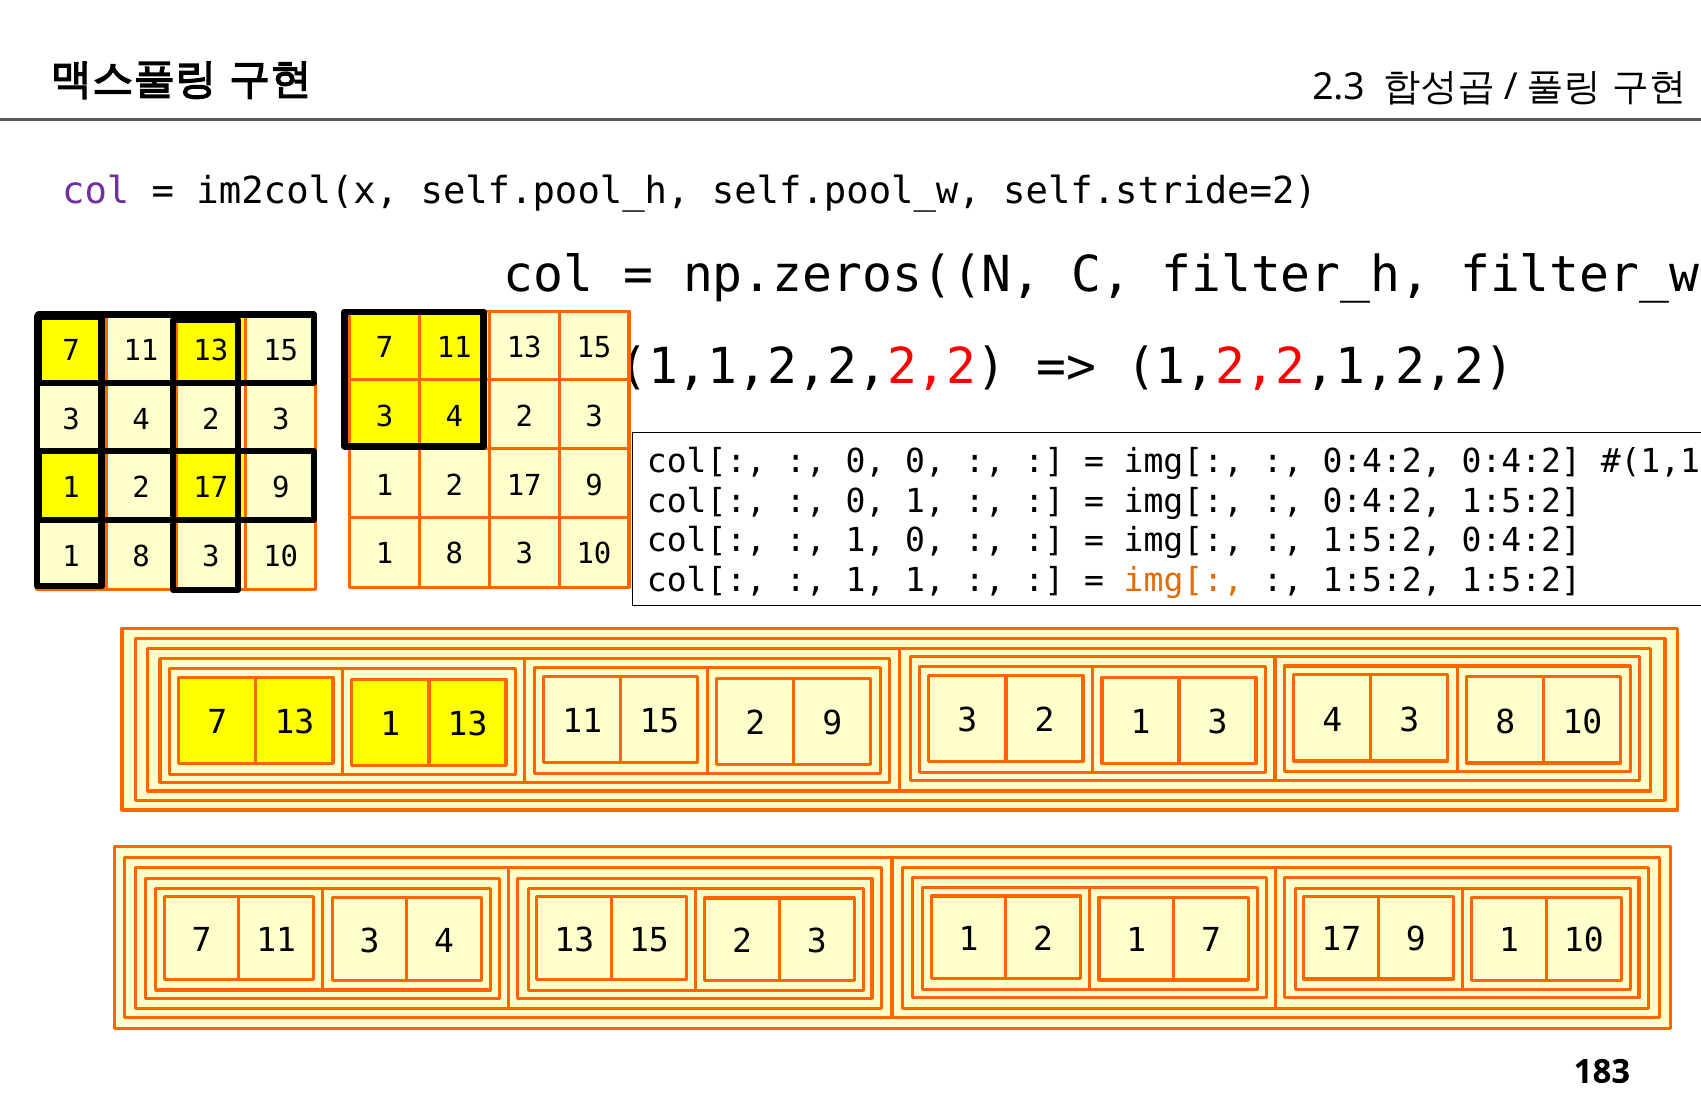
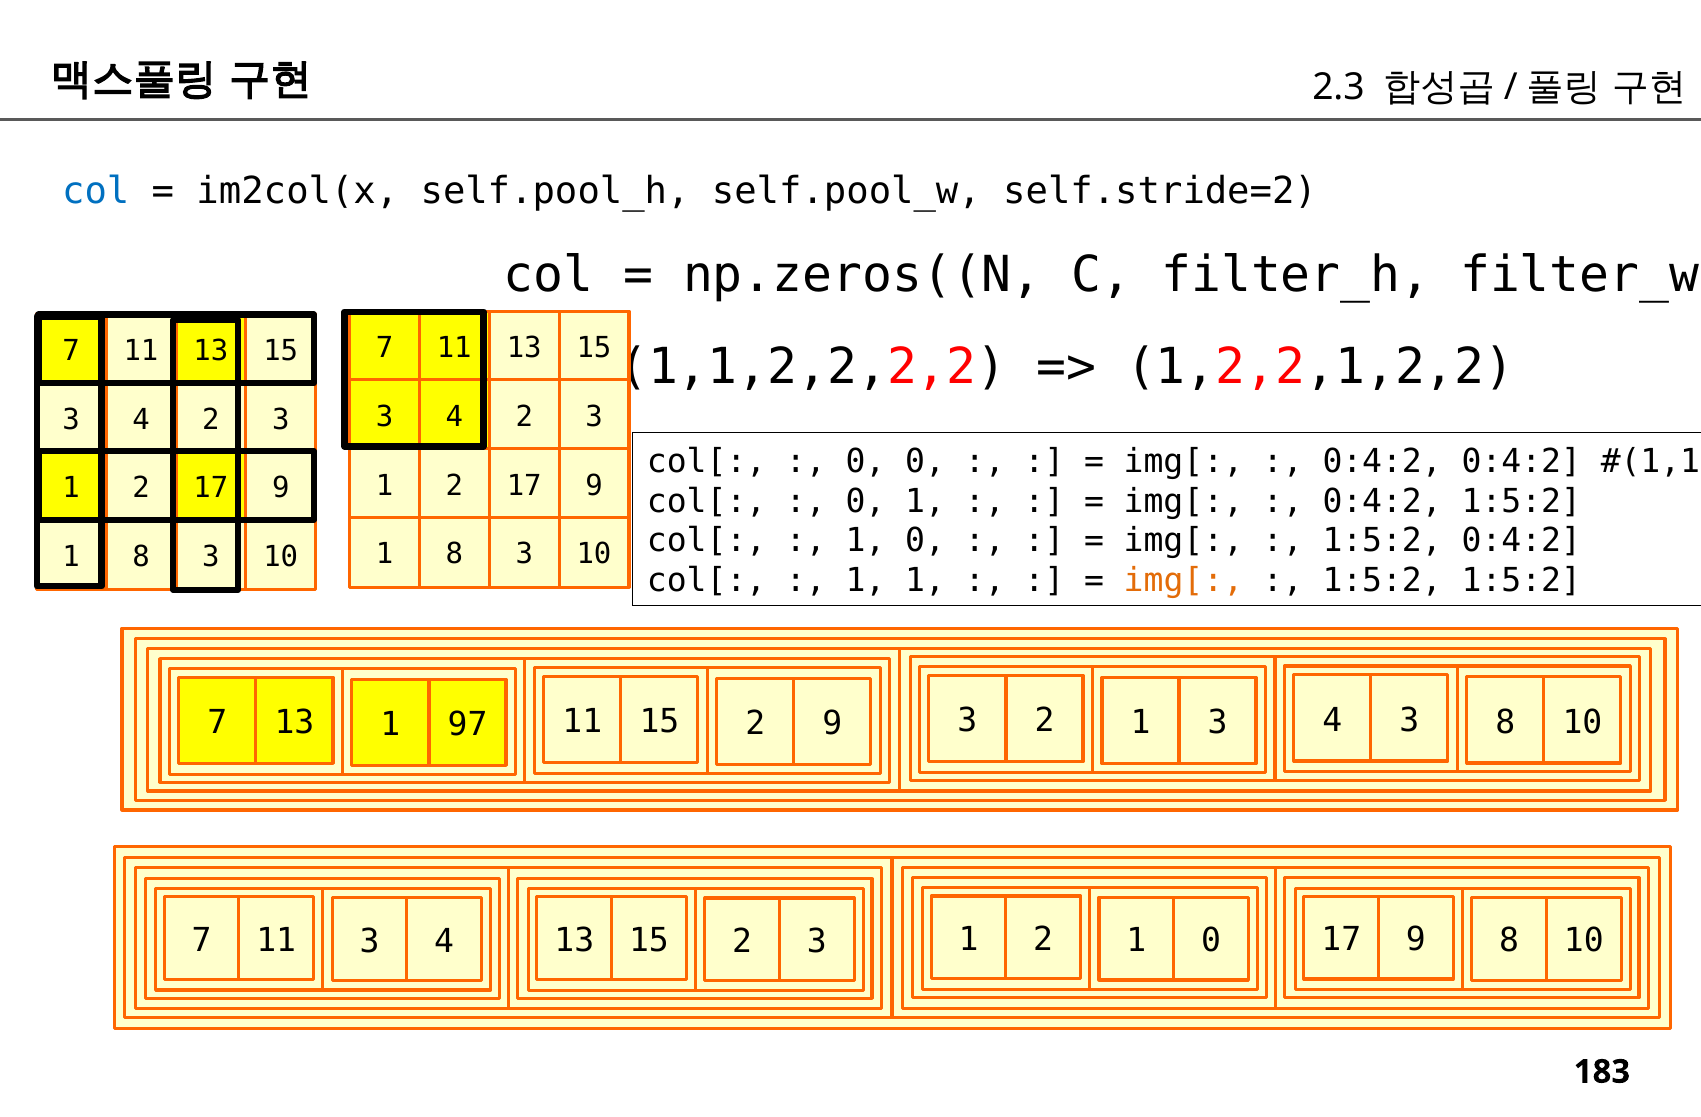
col colour: purple -> blue (96, 191)
1 13: 13 -> 97 (468, 725)
2 1 7: 7 -> 0 (1211, 941)
1: 1 -> 8 (1509, 941)
